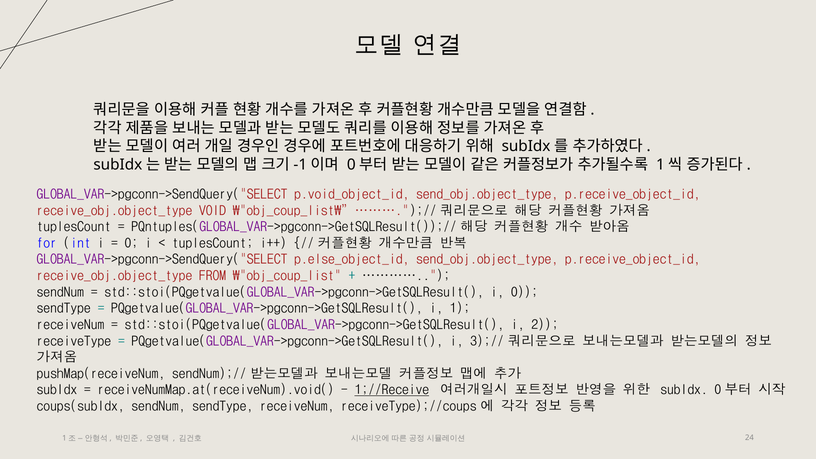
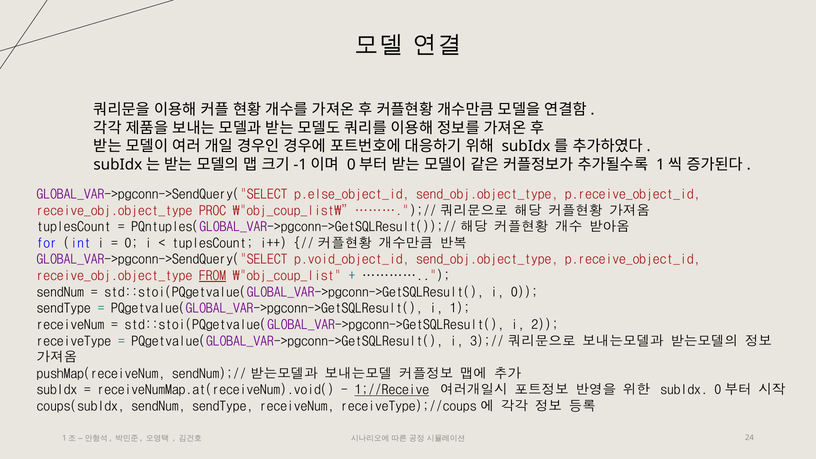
p.void_object_id: p.void_object_id -> p.else_object_id (352, 194)
VOID: VOID -> PROC (213, 211)
p.else_object_id: p.else_object_id -> p.void_object_id (352, 259)
FROM underline: none -> present (213, 276)
